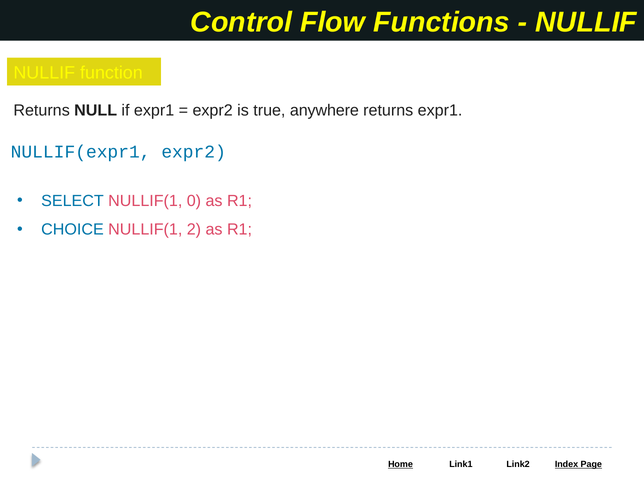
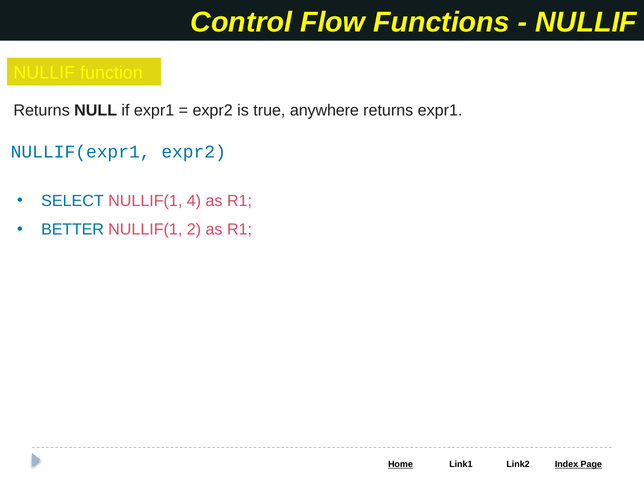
0: 0 -> 4 (194, 201)
CHOICE: CHOICE -> BETTER (73, 230)
